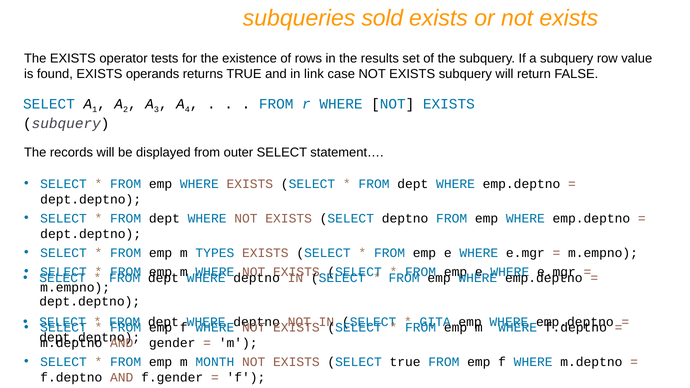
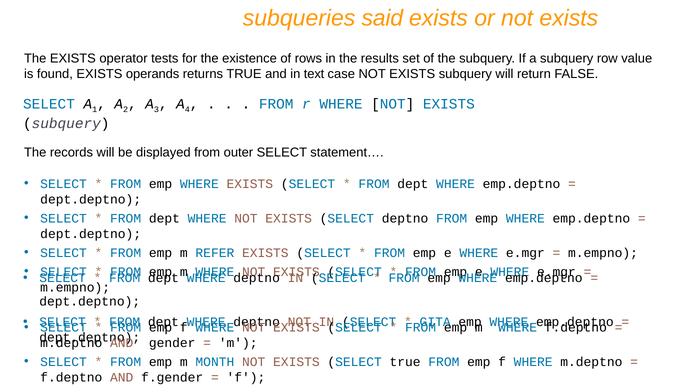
sold: sold -> said (382, 18)
link: link -> text (314, 74)
TYPES: TYPES -> REFER (215, 253)
